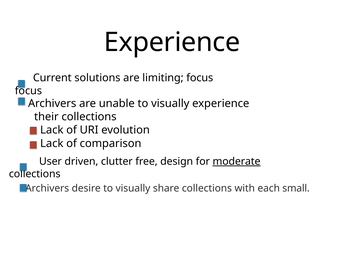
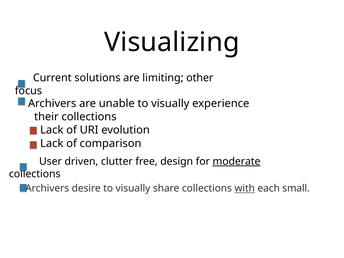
Experience: Experience -> Visualizing (172, 42)
focus: focus -> other (200, 78)
with underline: none -> present (245, 188)
